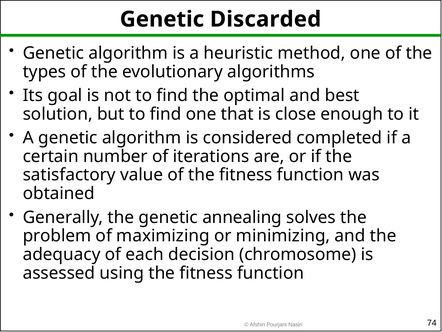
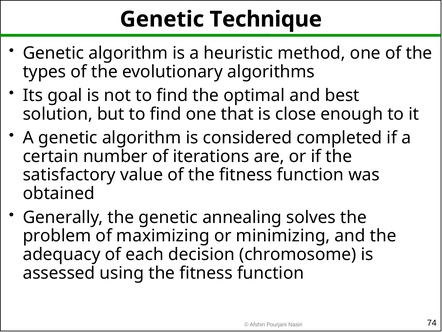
Discarded: Discarded -> Technique (266, 19)
